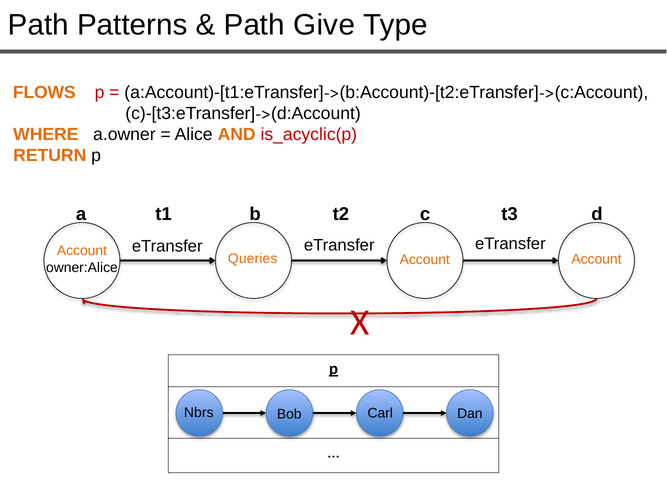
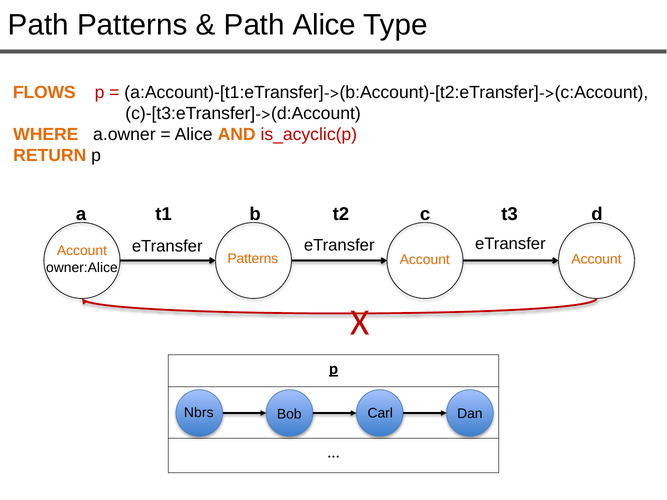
Path Give: Give -> Alice (324, 25)
Queries: Queries -> Patterns (253, 259)
